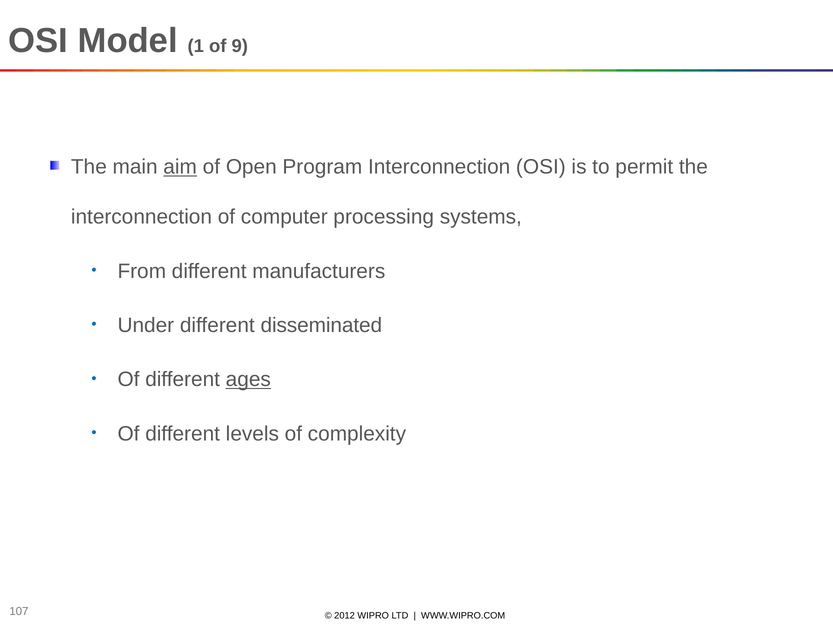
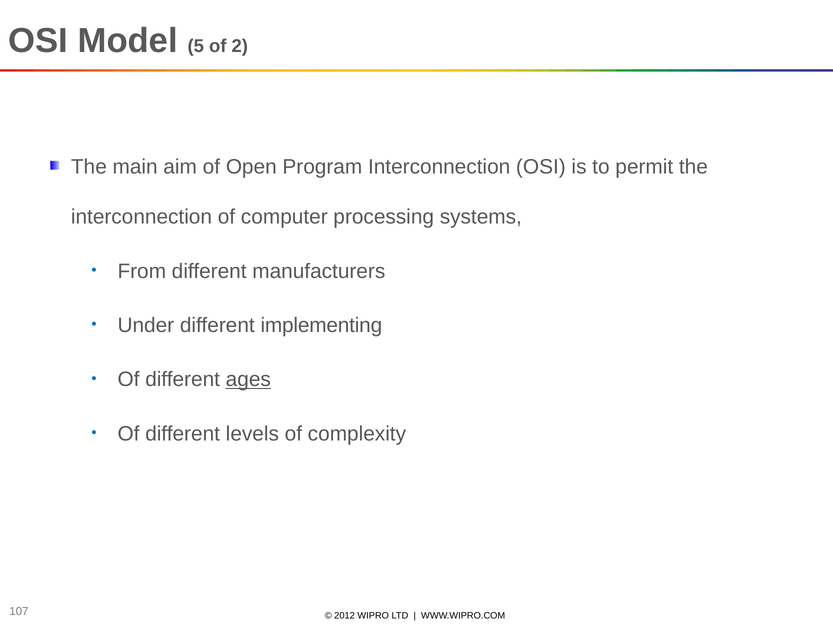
1: 1 -> 5 (196, 46)
9: 9 -> 2 (240, 46)
aim underline: present -> none (180, 167)
disseminated: disseminated -> implementing (321, 325)
